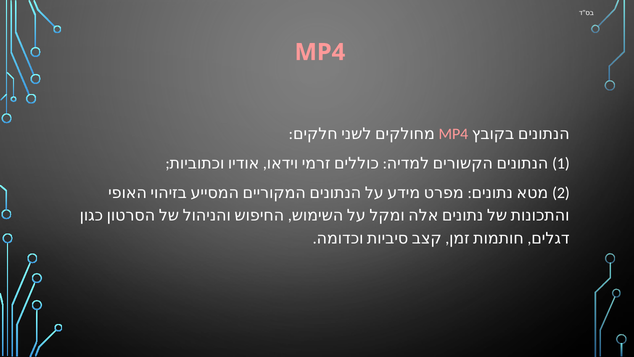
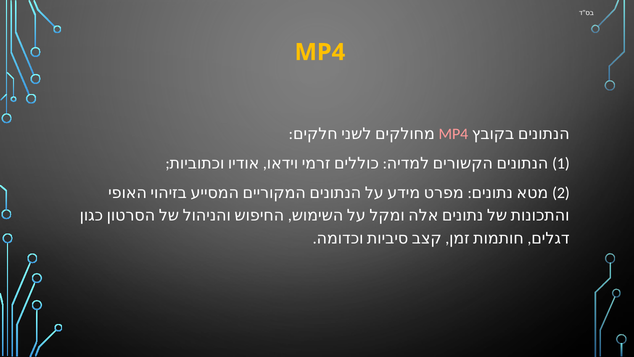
MP4 colour: pink -> yellow (320, 52)
